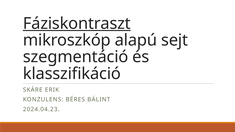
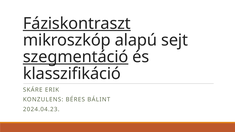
szegmentáció underline: none -> present (76, 57)
